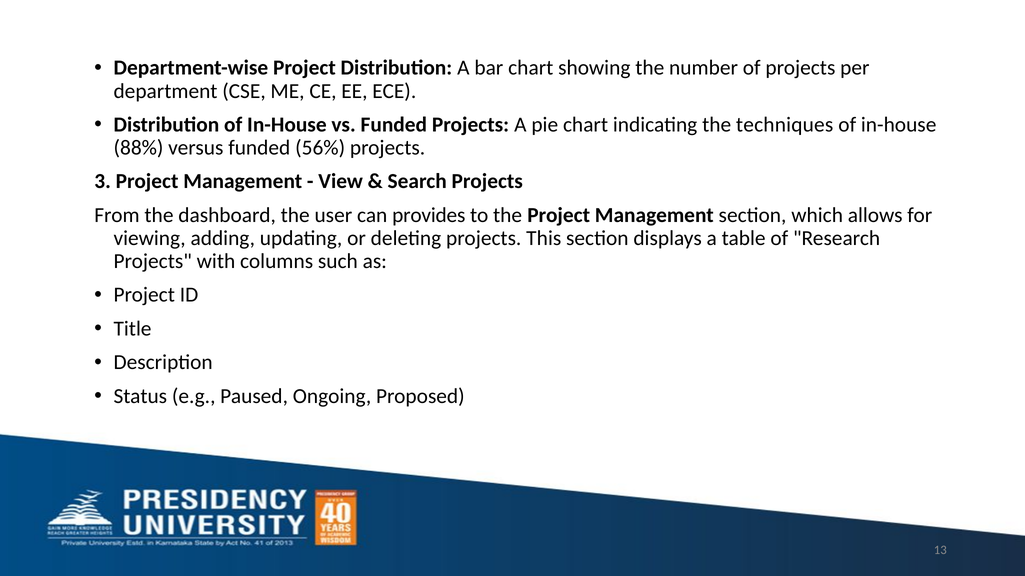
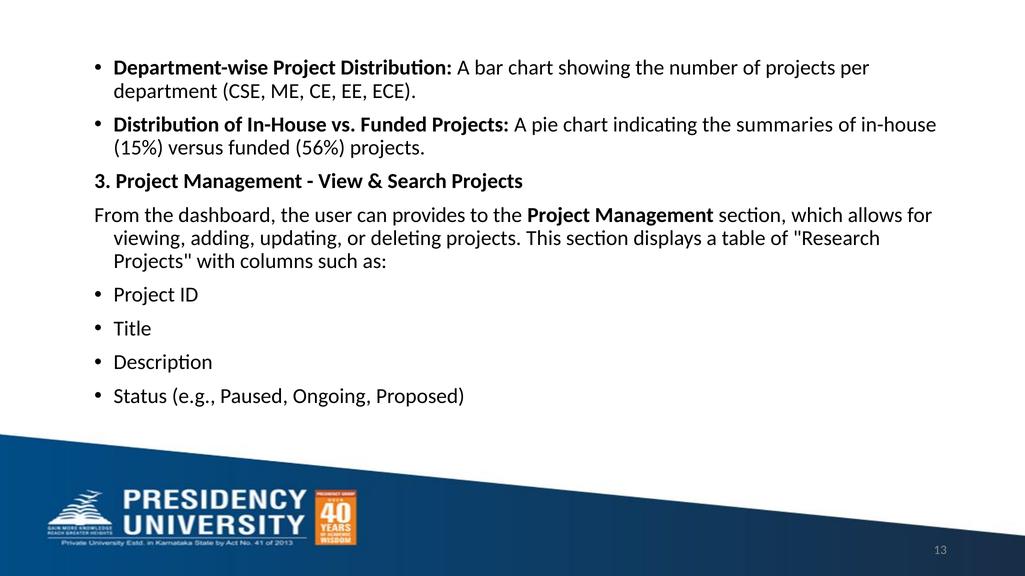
techniques: techniques -> summaries (785, 125)
88%: 88% -> 15% (139, 148)
